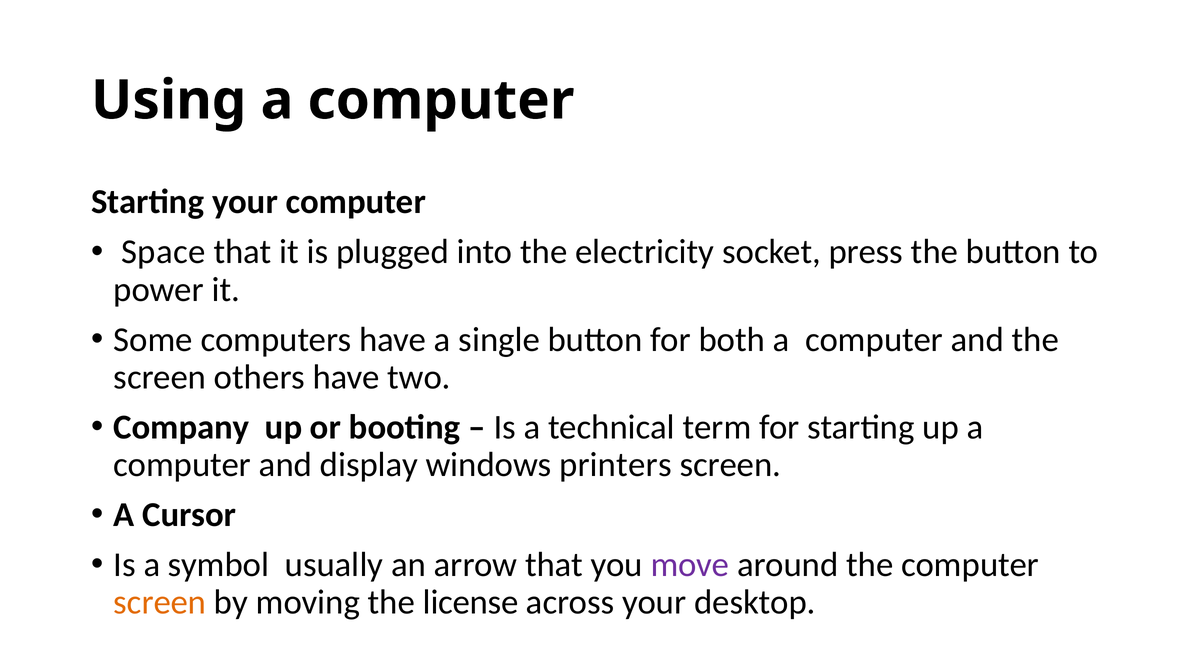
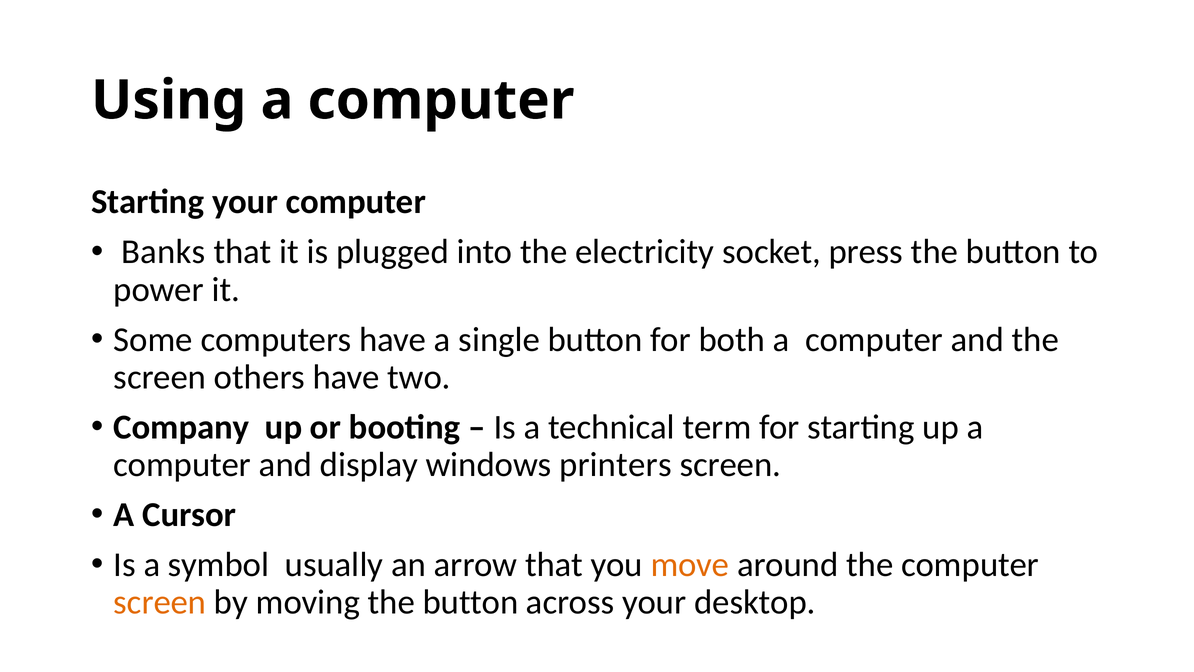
Space: Space -> Banks (163, 252)
move colour: purple -> orange (690, 564)
moving the license: license -> button (471, 602)
